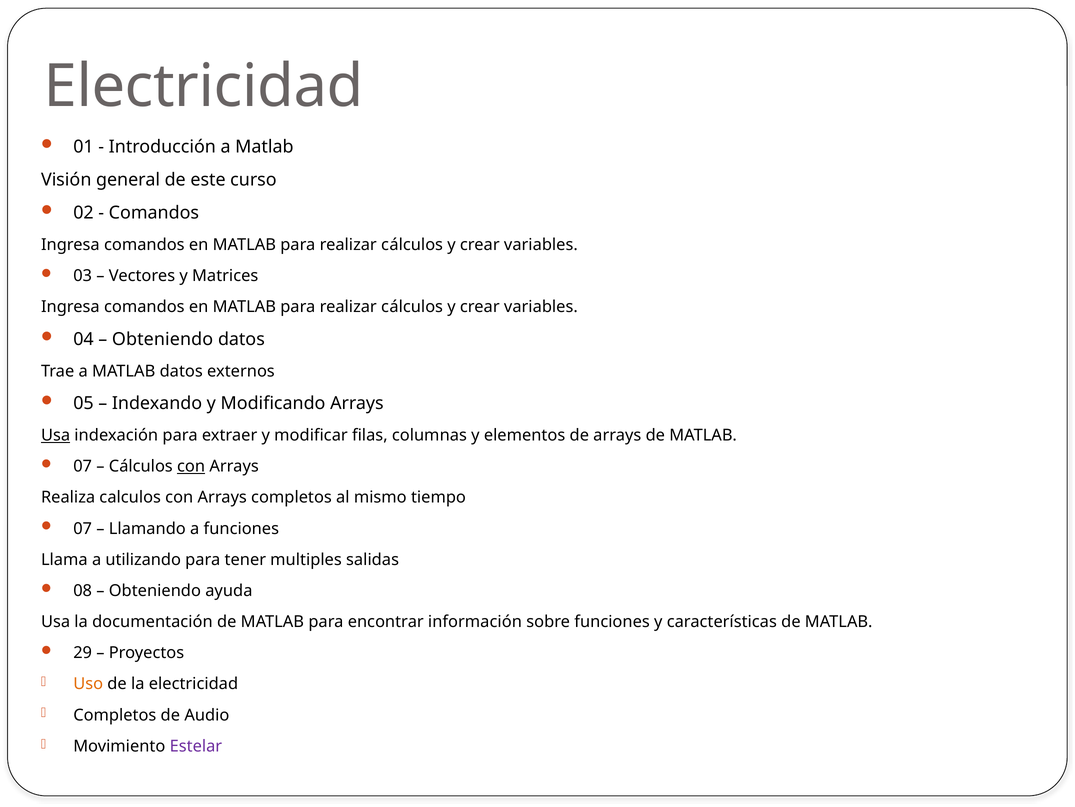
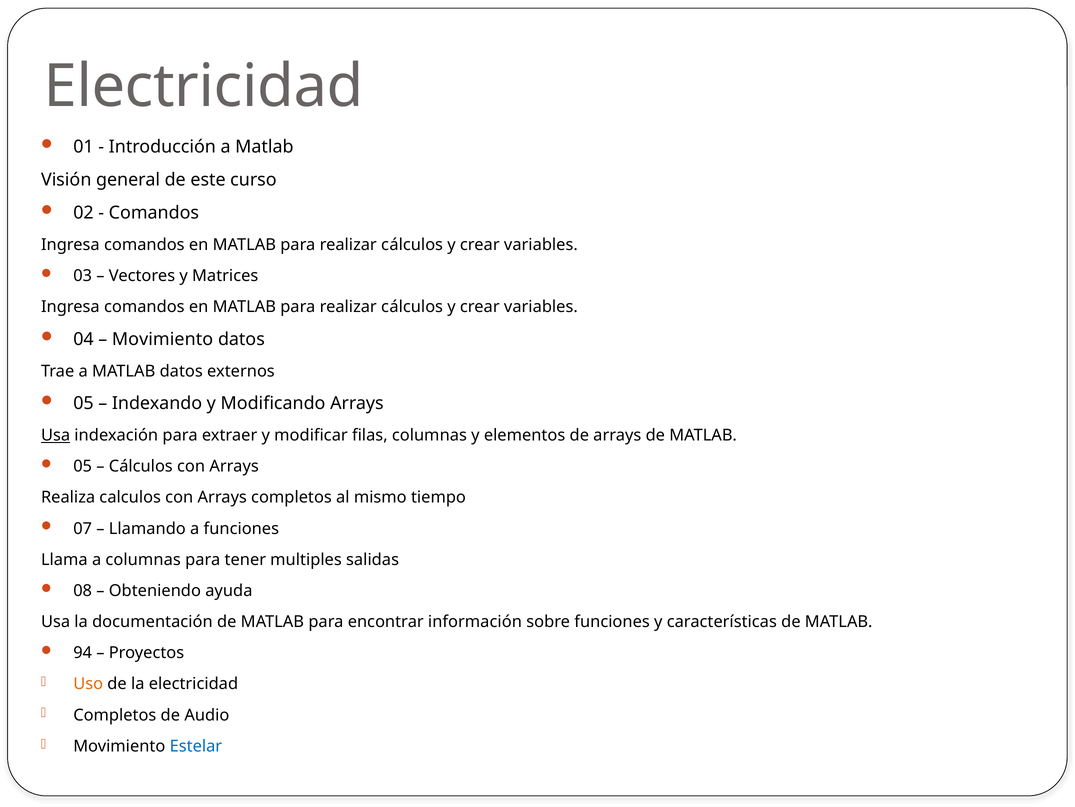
Obteniendo: Obteniendo -> Movimiento (163, 339)
07: 07 -> 05 (83, 466)
con underline: present -> none (191, 466)
a utilizando: utilizando -> columnas (143, 559)
29: 29 -> 94 (83, 652)
Estelar colour: purple -> blue (196, 746)
